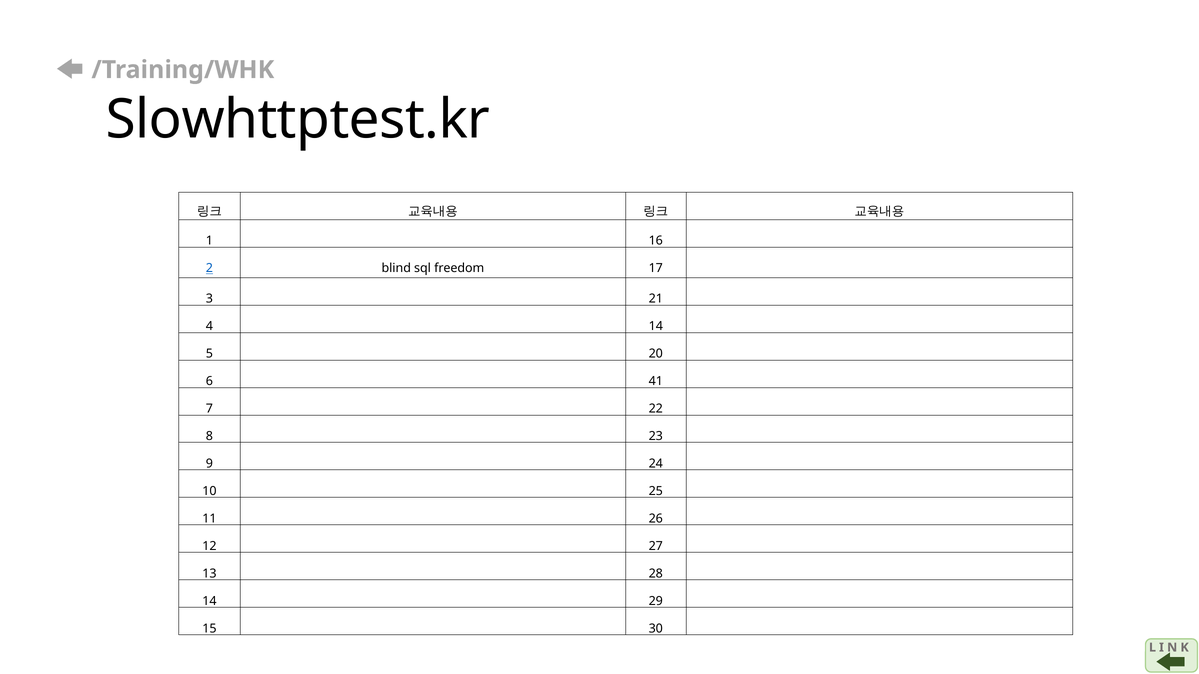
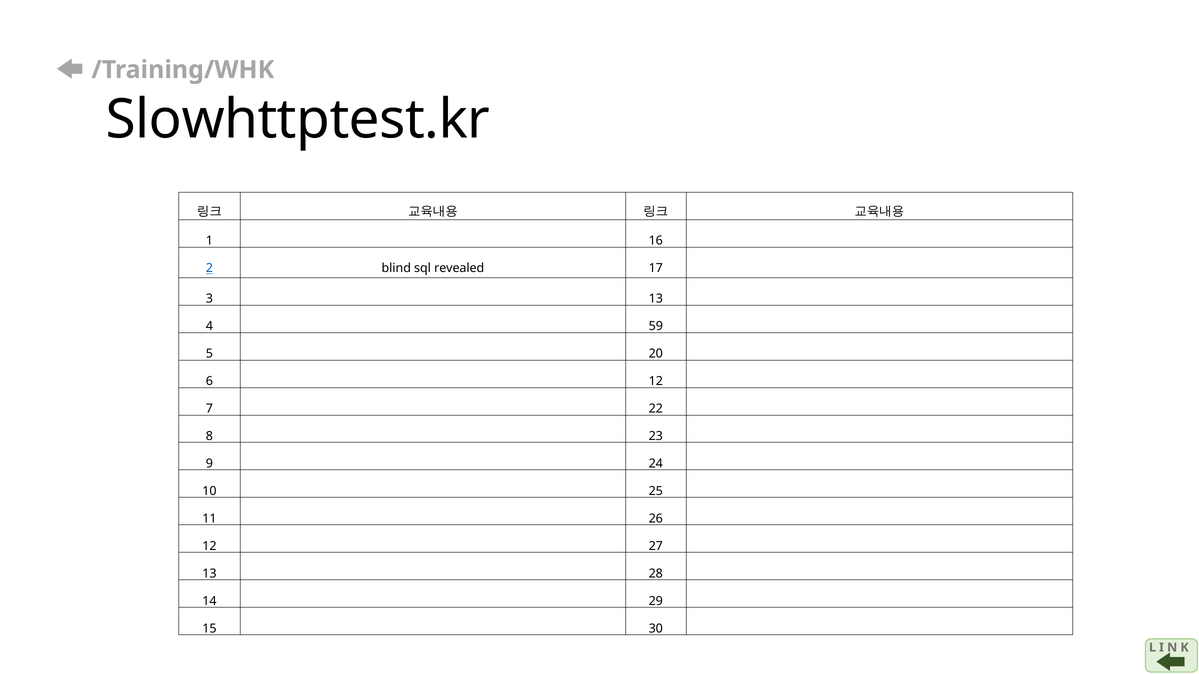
freedom: freedom -> revealed (459, 268)
3 21: 21 -> 13 (656, 299)
4 14: 14 -> 59 (656, 326)
6 41: 41 -> 12 (656, 381)
